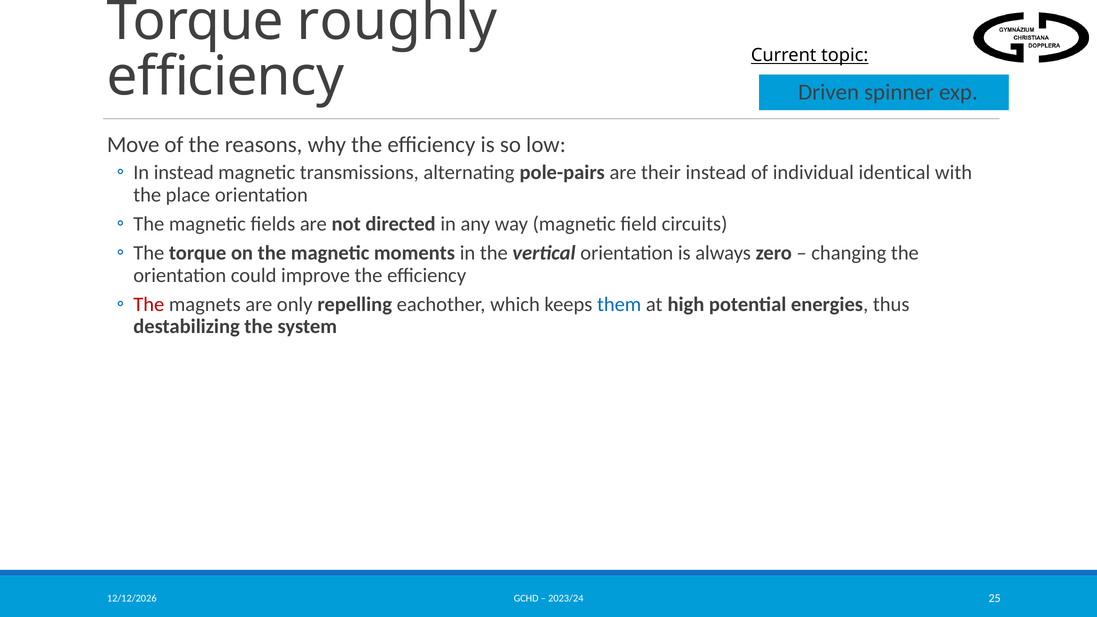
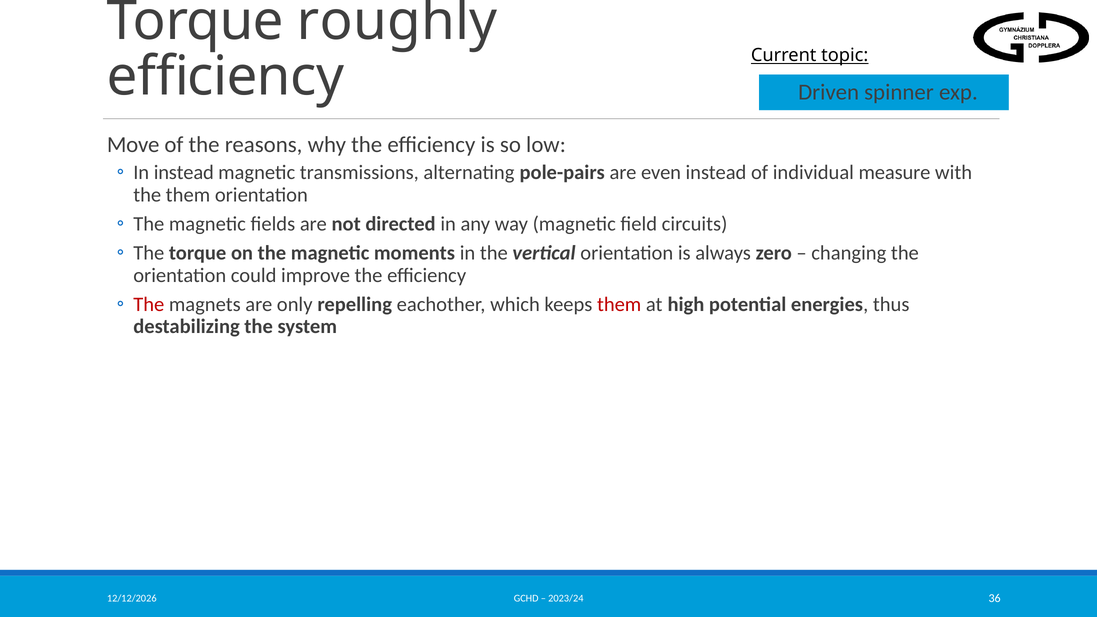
their: their -> even (661, 173)
identical: identical -> measure (895, 173)
the place: place -> them (188, 195)
them colour: blue -> red (619, 304)
25: 25 -> 36 (995, 598)
